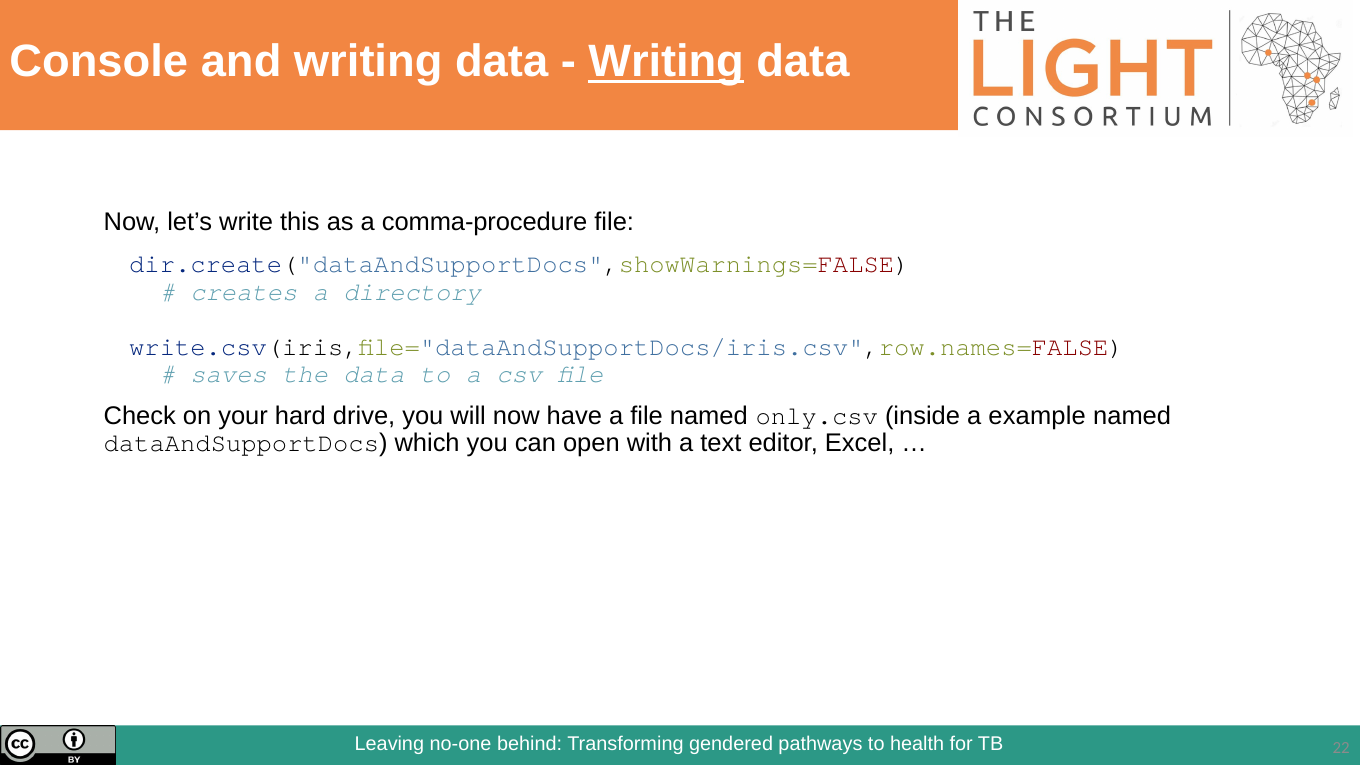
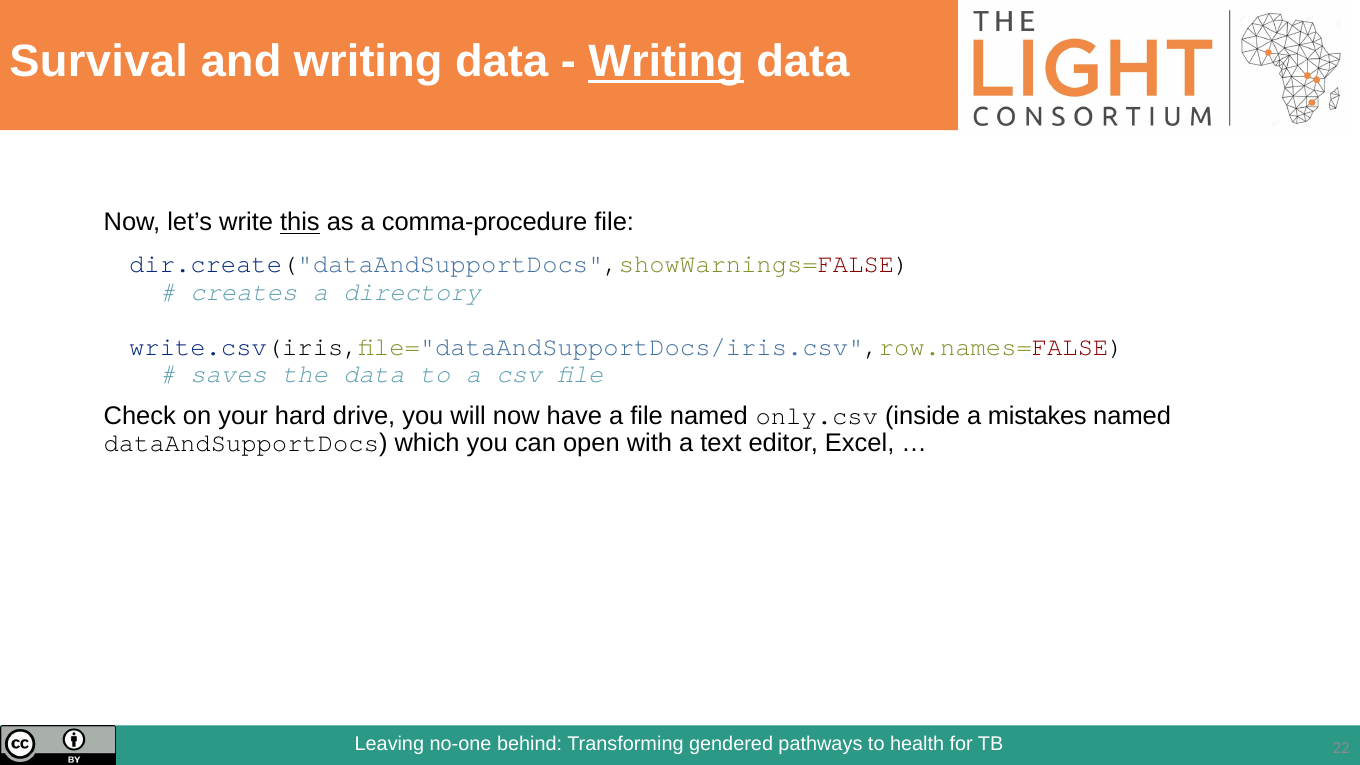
Console: Console -> Survival (99, 62)
this underline: none -> present (300, 222)
example: example -> mistakes (1037, 416)
